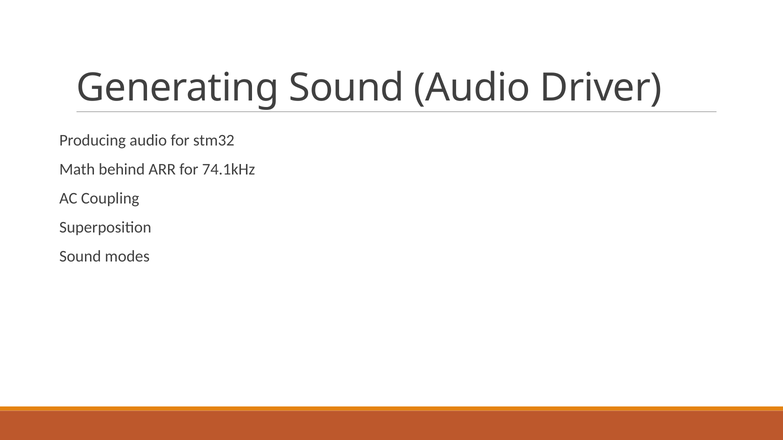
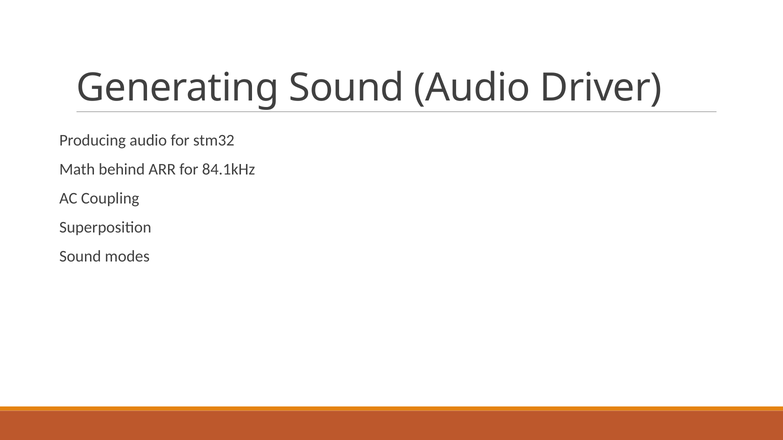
74.1kHz: 74.1kHz -> 84.1kHz (229, 170)
